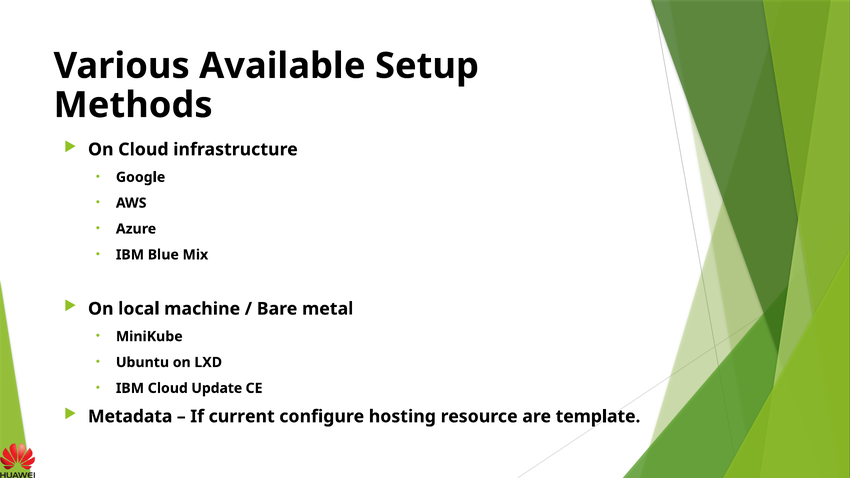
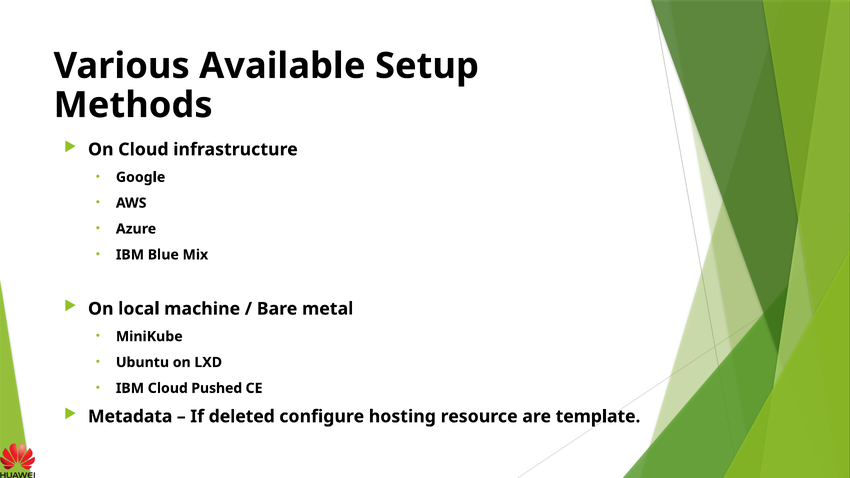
Update: Update -> Pushed (217, 388)
current: current -> deleted (242, 417)
